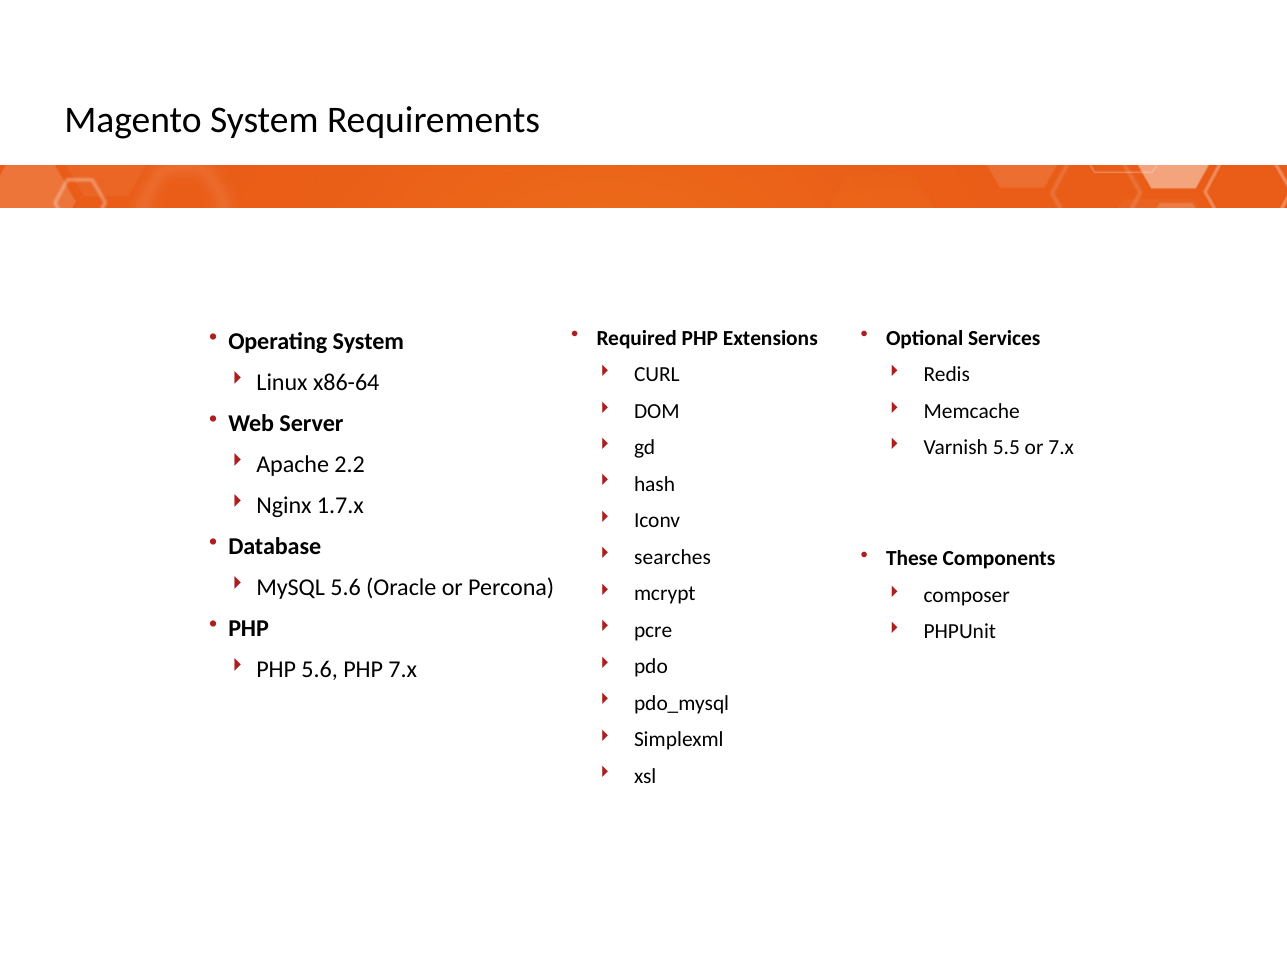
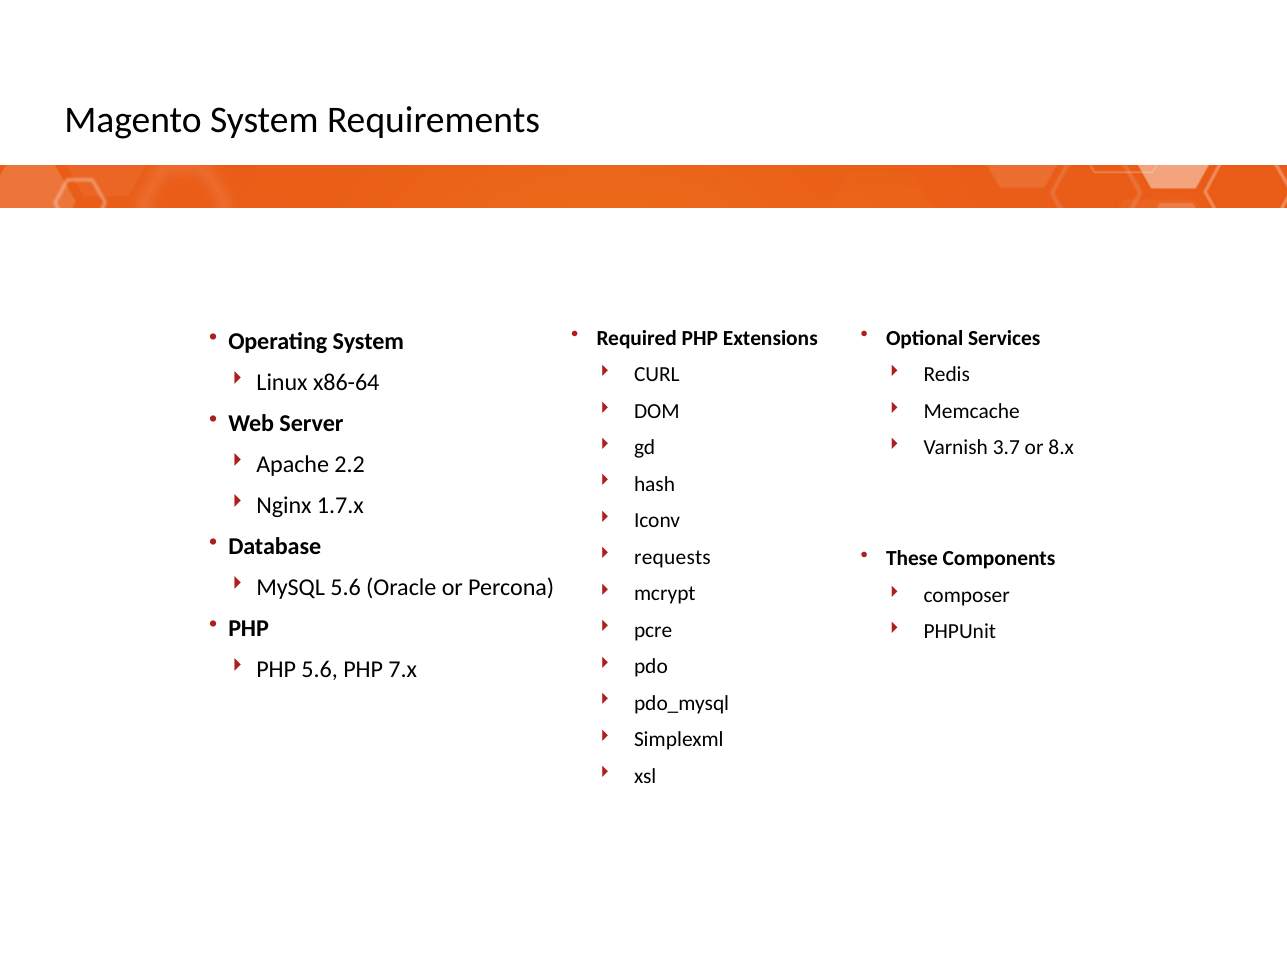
5.5: 5.5 -> 3.7 (1006, 448)
or 7.x: 7.x -> 8.x (1061, 448)
searches: searches -> requests (673, 557)
